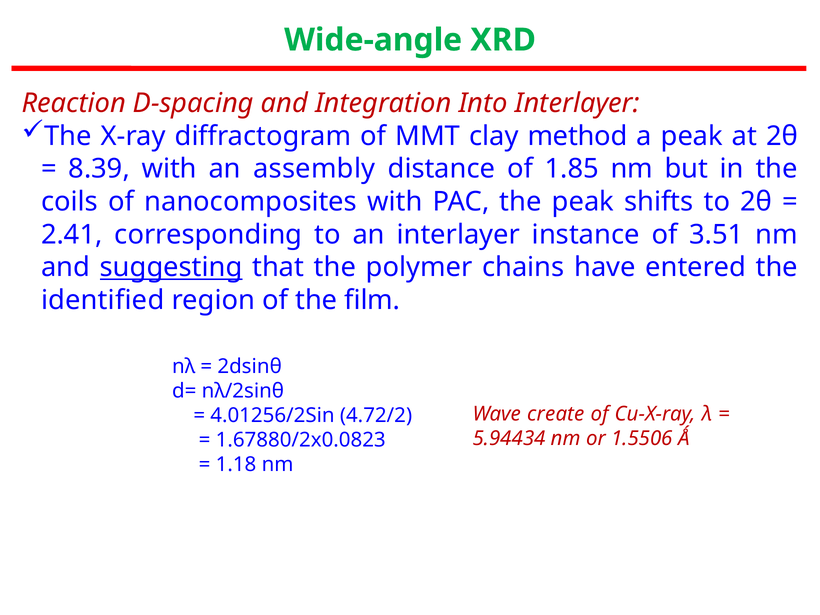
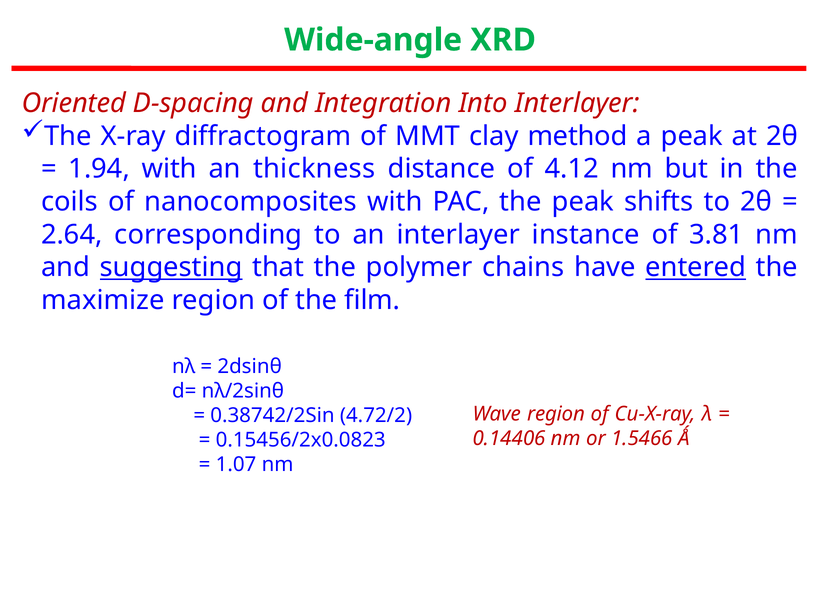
Reaction: Reaction -> Oriented (74, 103)
8.39: 8.39 -> 1.94 (99, 169)
assembly: assembly -> thickness (314, 169)
1.85: 1.85 -> 4.12 (572, 169)
2.41: 2.41 -> 2.64 (72, 235)
3.51: 3.51 -> 3.81 (716, 235)
entered underline: none -> present (696, 267)
identified: identified -> maximize (103, 300)
Wave create: create -> region (556, 414)
4.01256/2Sin: 4.01256/2Sin -> 0.38742/2Sin (272, 415)
5.94434: 5.94434 -> 0.14406 (509, 439)
1.5506: 1.5506 -> 1.5466 (642, 439)
1.67880/2x0.0823: 1.67880/2x0.0823 -> 0.15456/2x0.0823 (301, 440)
1.18: 1.18 -> 1.07 (236, 465)
